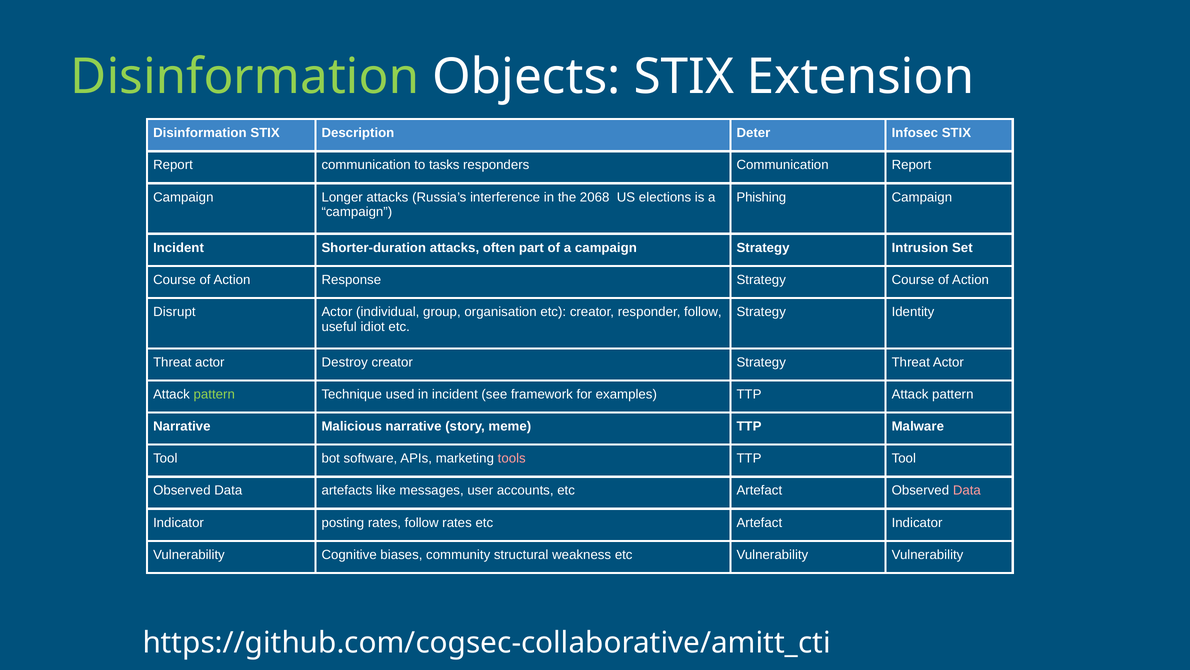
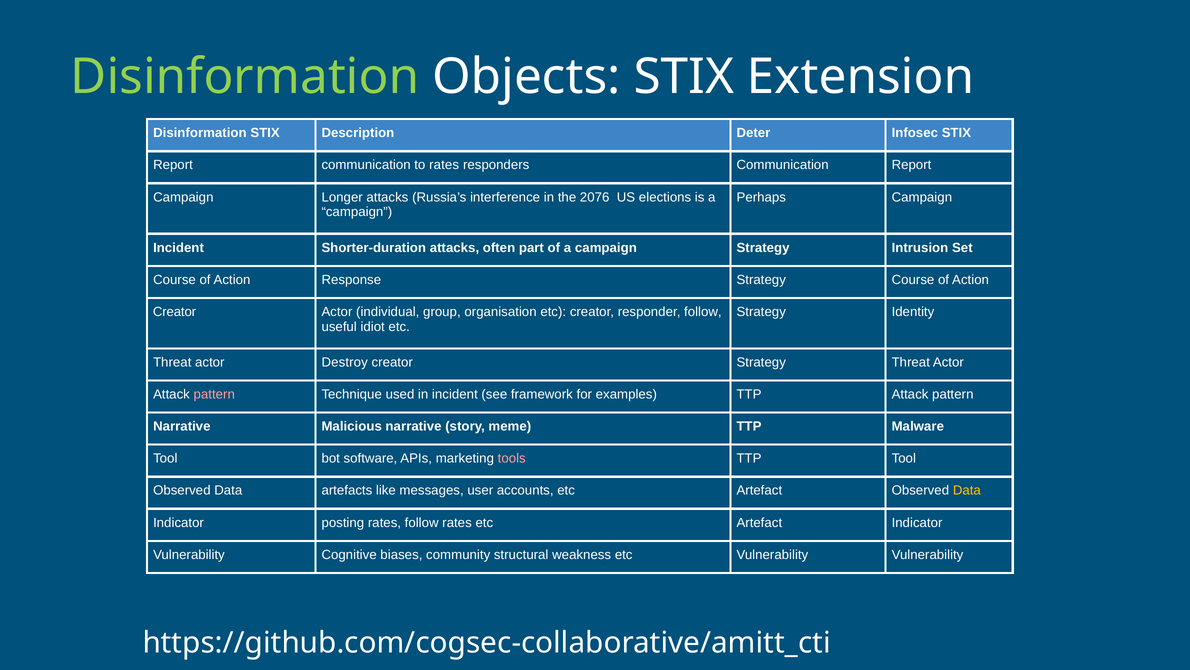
to tasks: tasks -> rates (444, 165)
2068: 2068 -> 2076 (595, 197)
Phishing: Phishing -> Perhaps (761, 197)
Disrupt: Disrupt -> Creator (175, 312)
pattern colour: light green -> pink (214, 394)
Data colour: pink -> yellow (967, 490)
